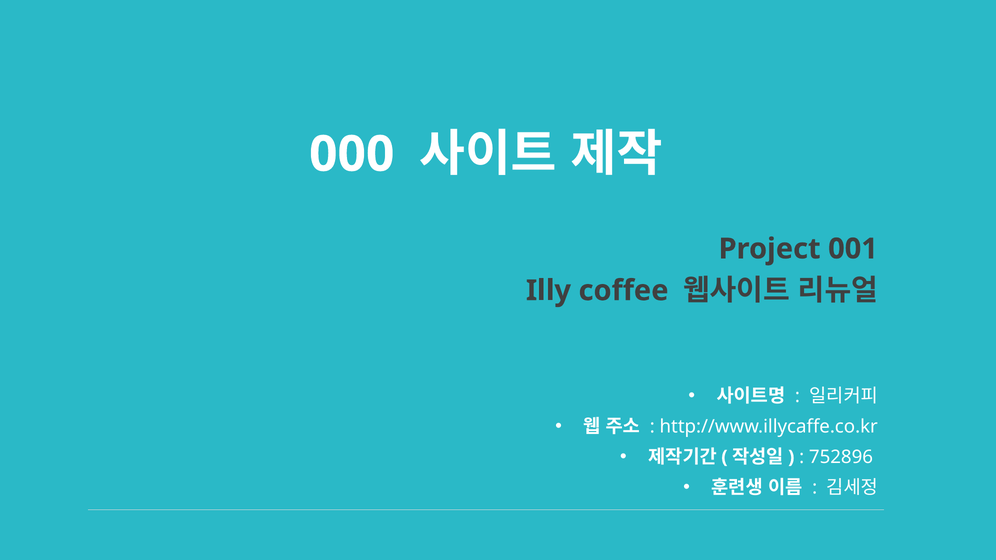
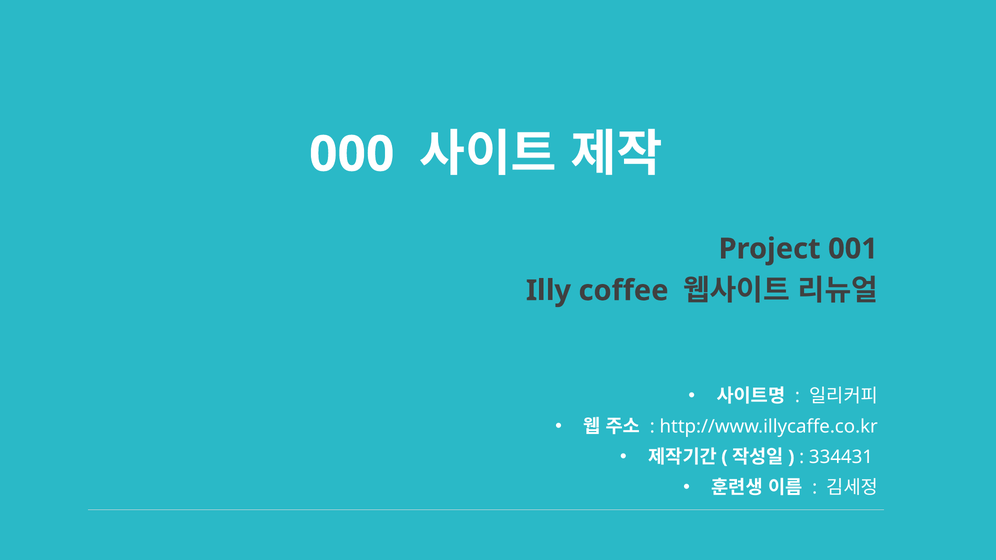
752896: 752896 -> 334431 (841, 457)
